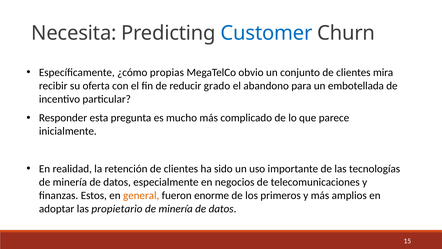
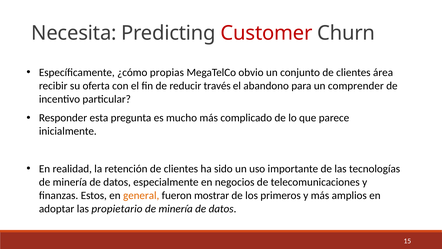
Customer colour: blue -> red (267, 33)
mira: mira -> área (383, 73)
grado: grado -> través (217, 86)
embotellada: embotellada -> comprender (356, 86)
enorme: enorme -> mostrar (212, 195)
